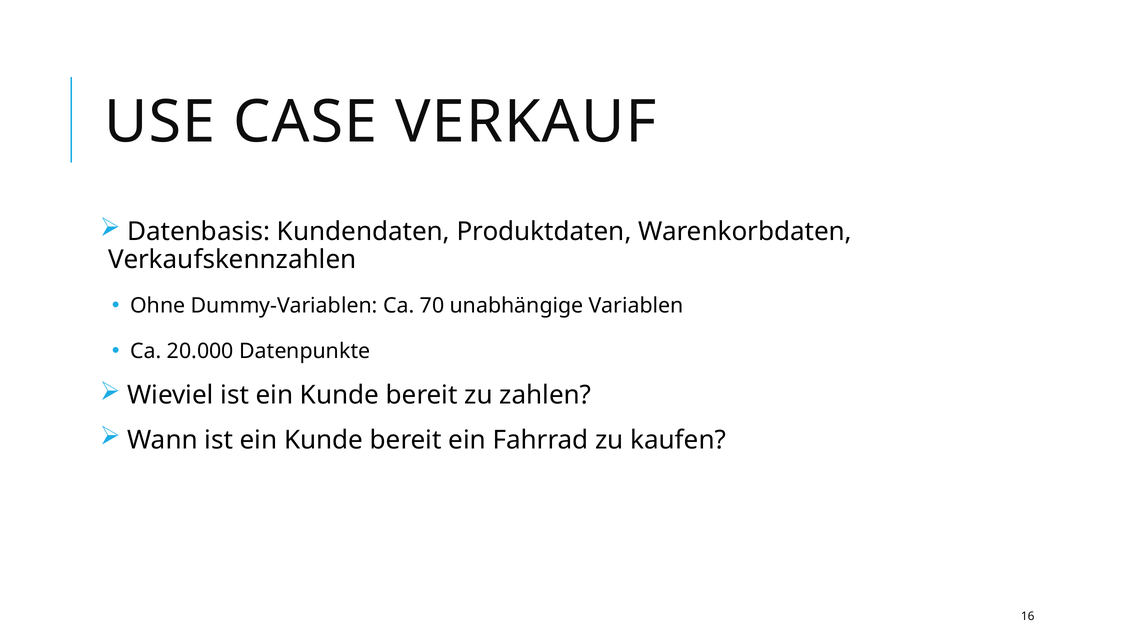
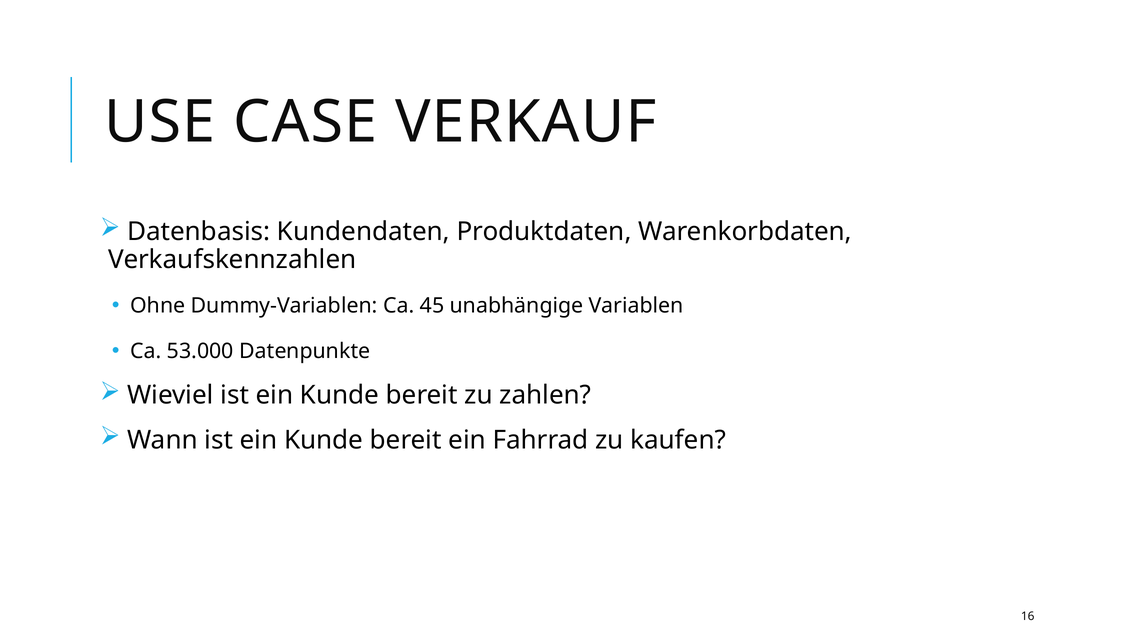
70: 70 -> 45 (432, 306)
20.000: 20.000 -> 53.000 (200, 352)
